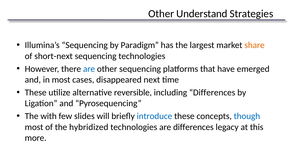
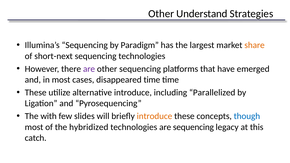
are colour: blue -> purple (89, 69)
disappeared next: next -> time (152, 80)
alternative reversible: reversible -> introduce (133, 93)
including Differences: Differences -> Parallelized (212, 93)
introduce colour: blue -> orange (154, 116)
are differences: differences -> sequencing (193, 127)
more: more -> catch (36, 138)
